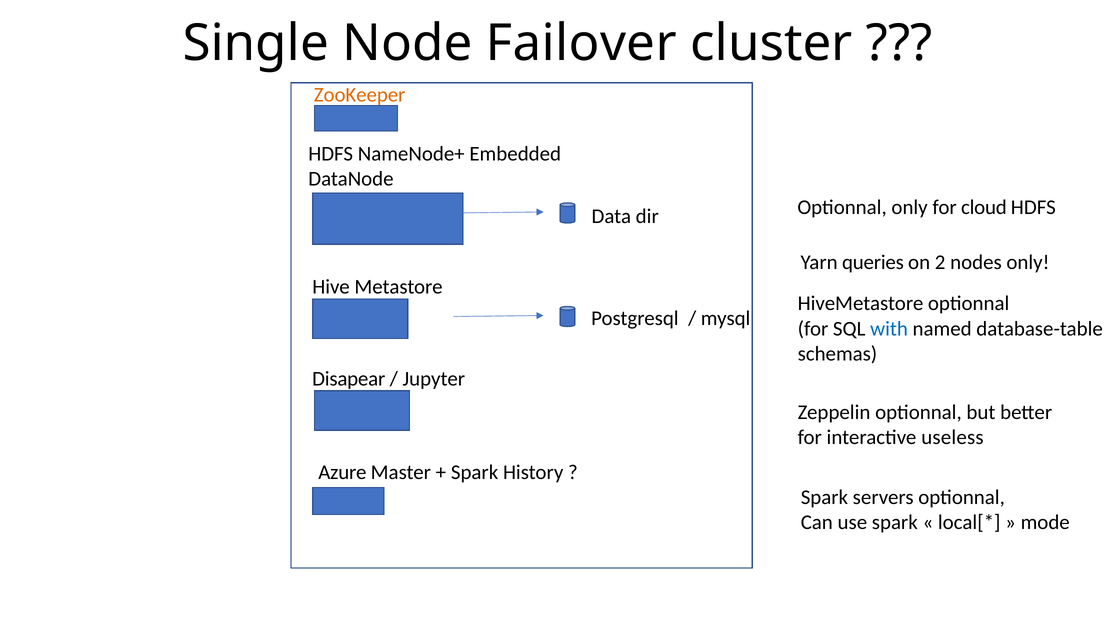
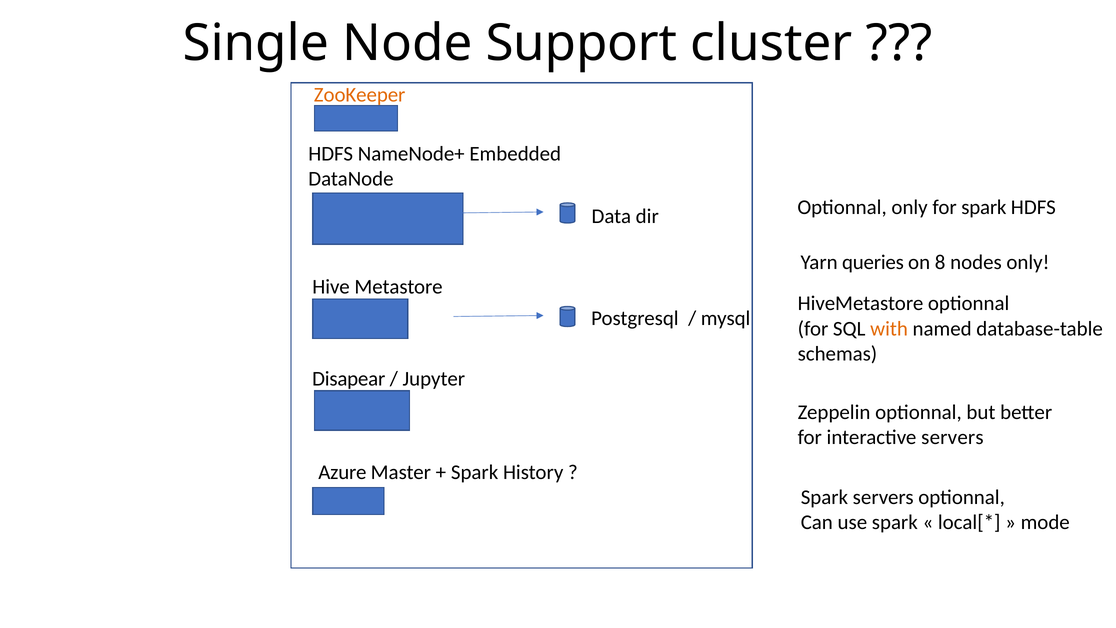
Failover: Failover -> Support (581, 43)
for cloud: cloud -> spark (984, 207)
2: 2 -> 8 (940, 262)
with colour: blue -> orange (889, 329)
interactive useless: useless -> servers (952, 437)
